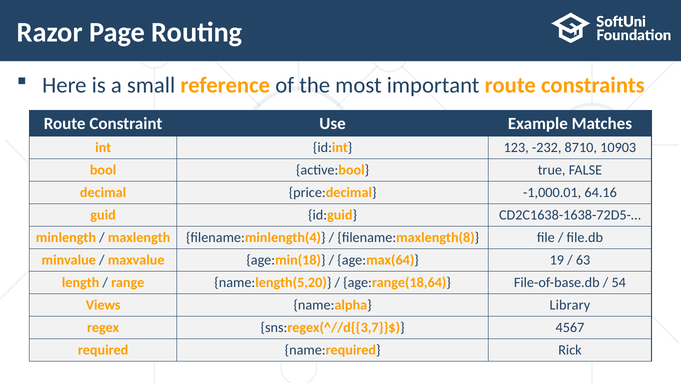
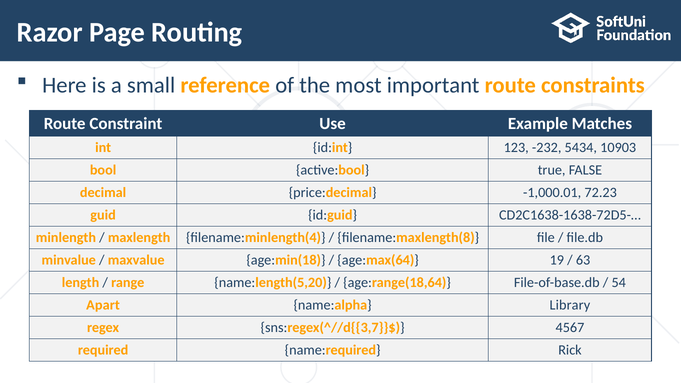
8710: 8710 -> 5434 (581, 148)
64.16: 64.16 -> 72.23 (601, 193)
Views: Views -> Apart (103, 305)
